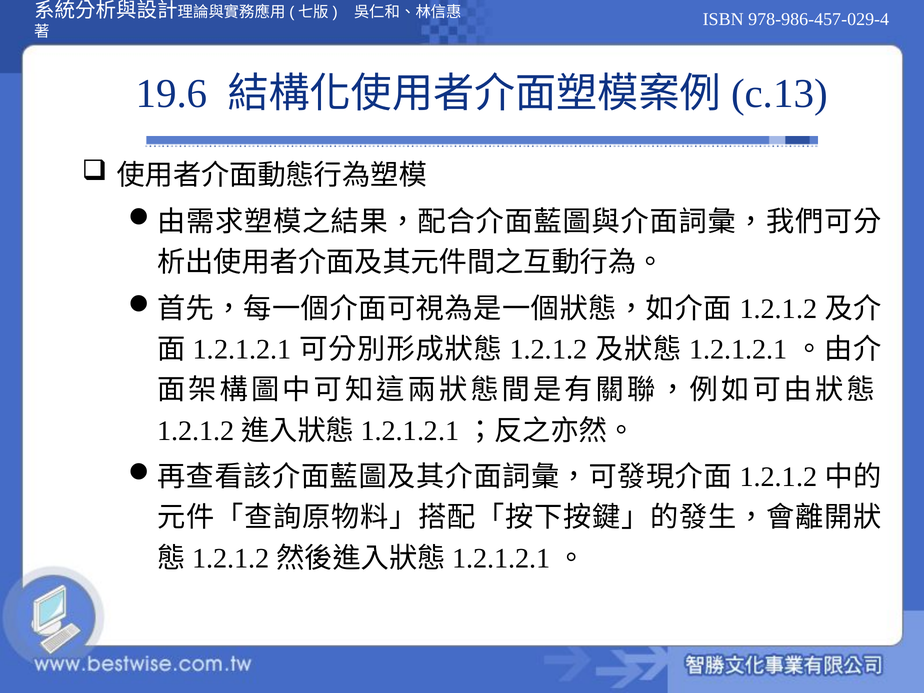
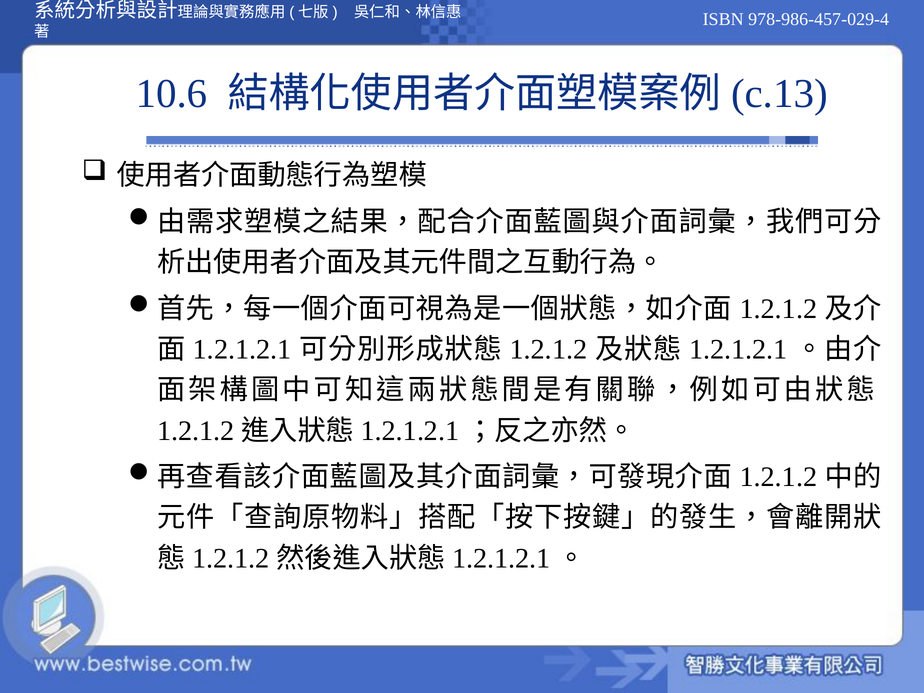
19.6: 19.6 -> 10.6 (172, 94)
